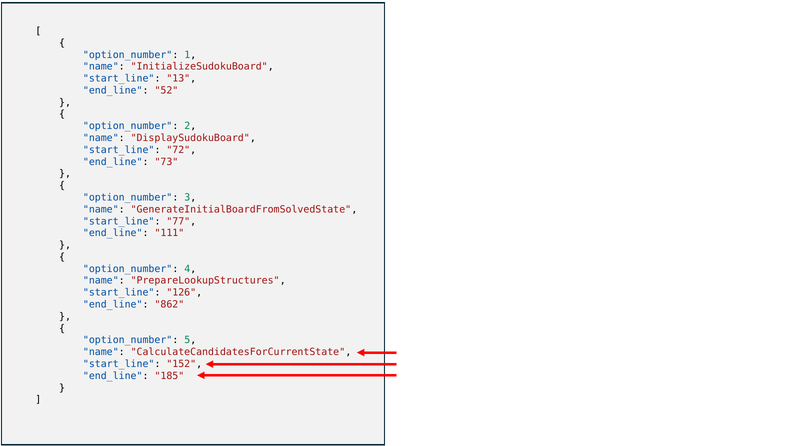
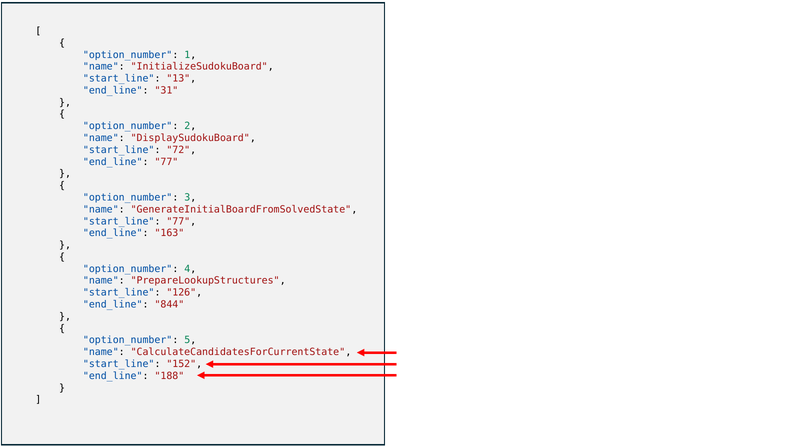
52: 52 -> 31 (166, 90)
end_line 73: 73 -> 77 (166, 162)
111: 111 -> 163 (169, 233)
862: 862 -> 844 (169, 305)
185: 185 -> 188 (169, 376)
